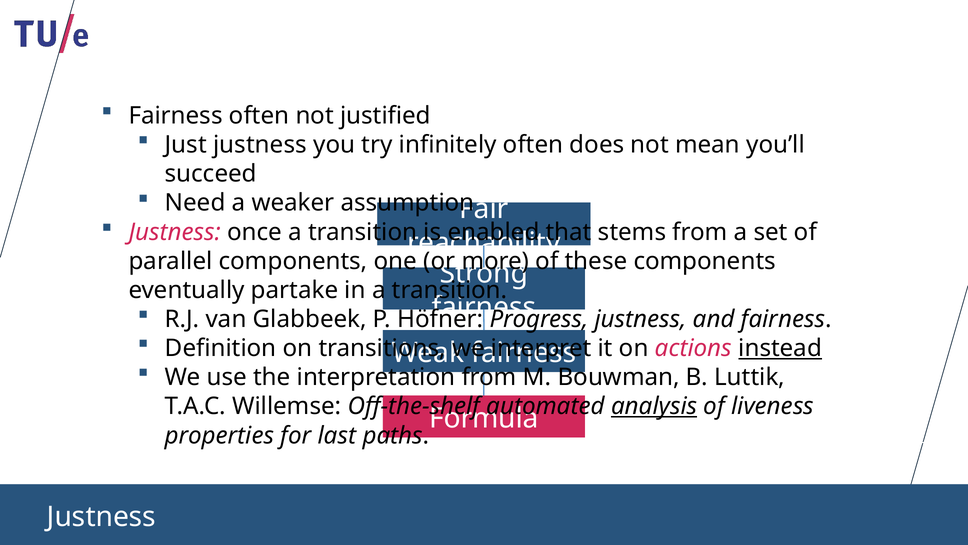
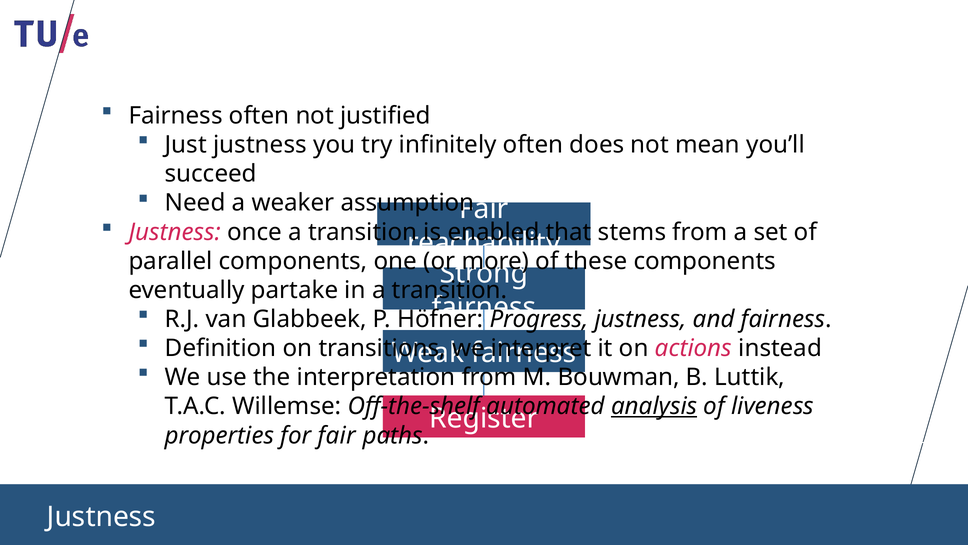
instead underline: present -> none (780, 348)
Formula: Formula -> Register (484, 418)
for last: last -> fair (337, 435)
